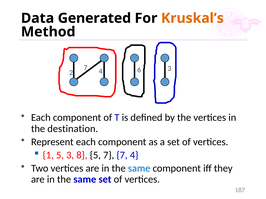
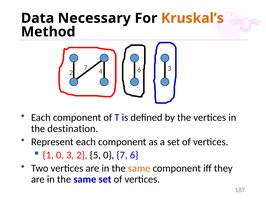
Generated: Generated -> Necessary (94, 18)
1 5: 5 -> 0 (60, 155)
3 8: 8 -> 2 (82, 155)
7: 7 -> 0 (109, 155)
7 4: 4 -> 6 (134, 155)
same colour: blue -> orange (139, 169)
